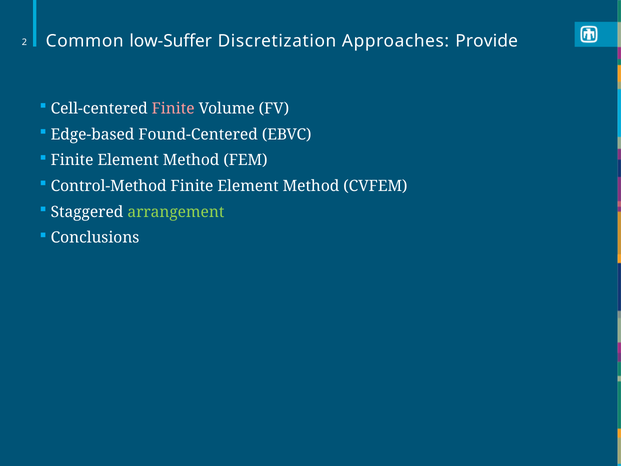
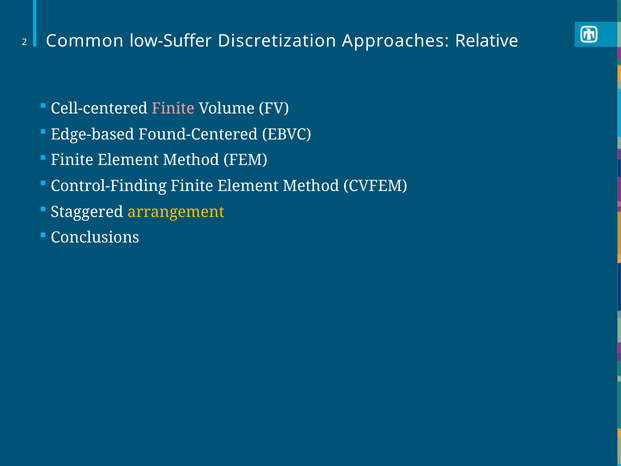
Provide: Provide -> Relative (487, 41)
Control-Method: Control-Method -> Control-Finding (109, 186)
arrangement colour: light green -> yellow (176, 212)
